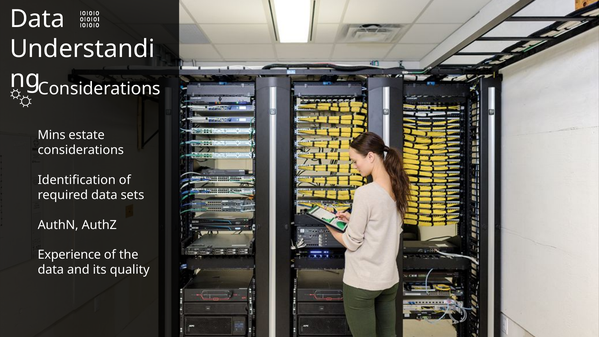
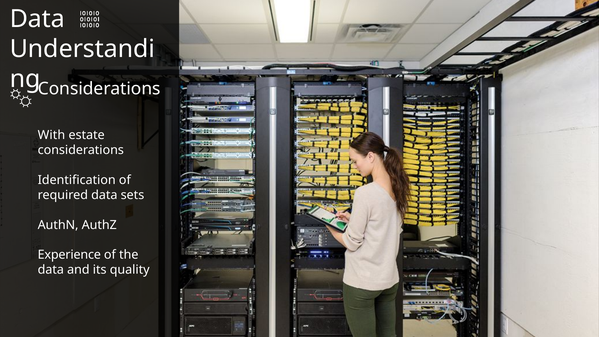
Mins: Mins -> With (51, 135)
